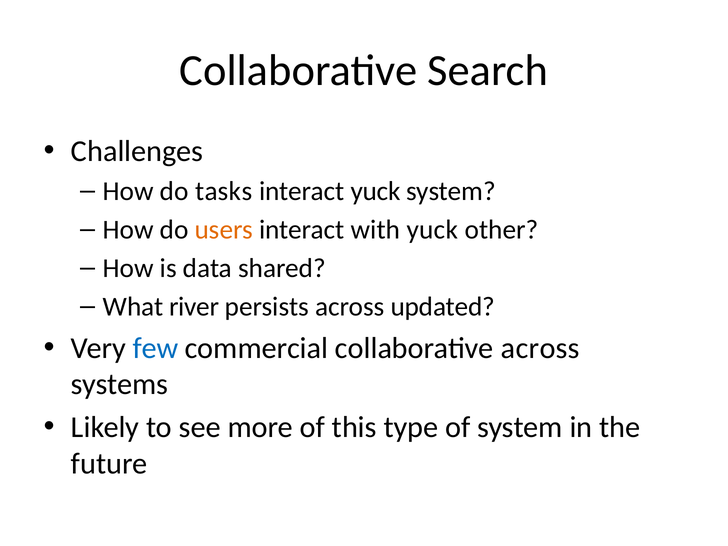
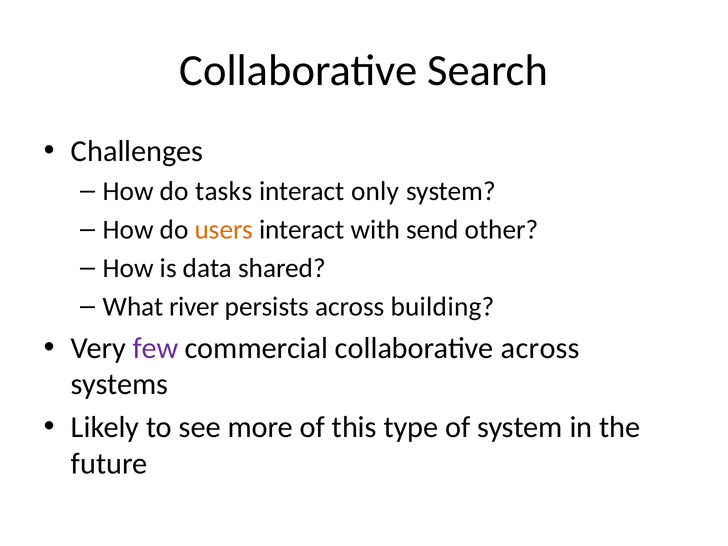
interact yuck: yuck -> only (375, 191)
with yuck: yuck -> send (433, 230)
updated: updated -> building (443, 307)
few colour: blue -> purple (156, 348)
